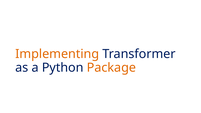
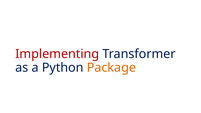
Implementing colour: orange -> red (57, 54)
